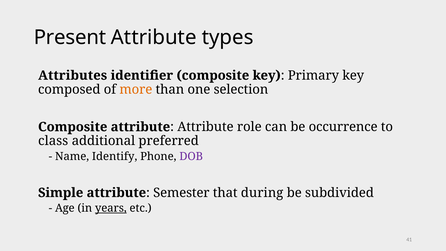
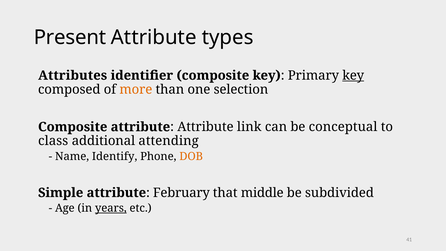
key underline: none -> present (353, 75)
role: role -> link (249, 127)
occurrence: occurrence -> conceptual (343, 127)
preferred: preferred -> attending (169, 141)
DOB colour: purple -> orange (191, 156)
Semester: Semester -> February (181, 193)
during: during -> middle (262, 193)
